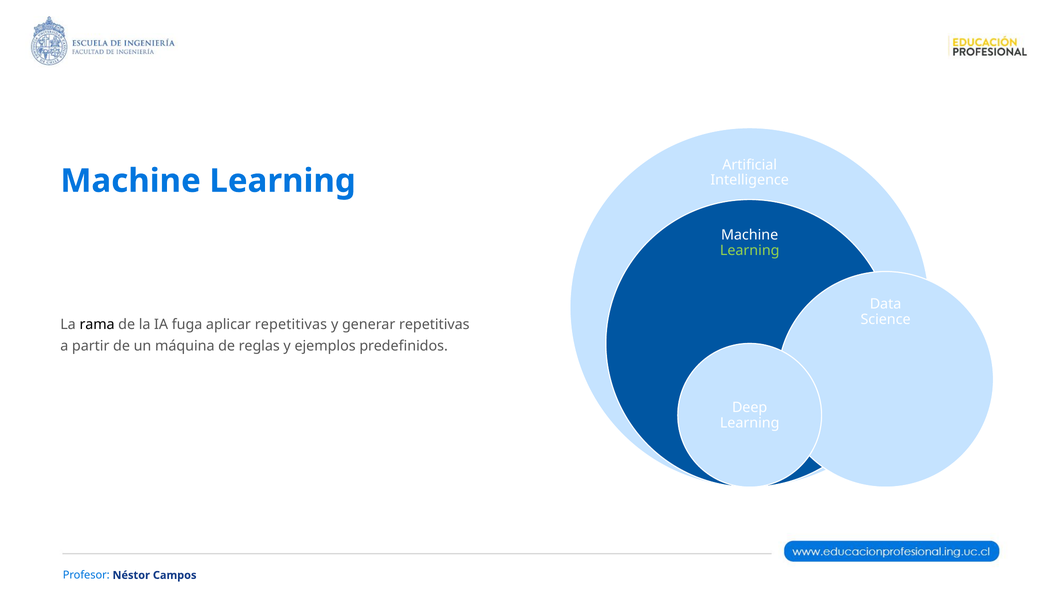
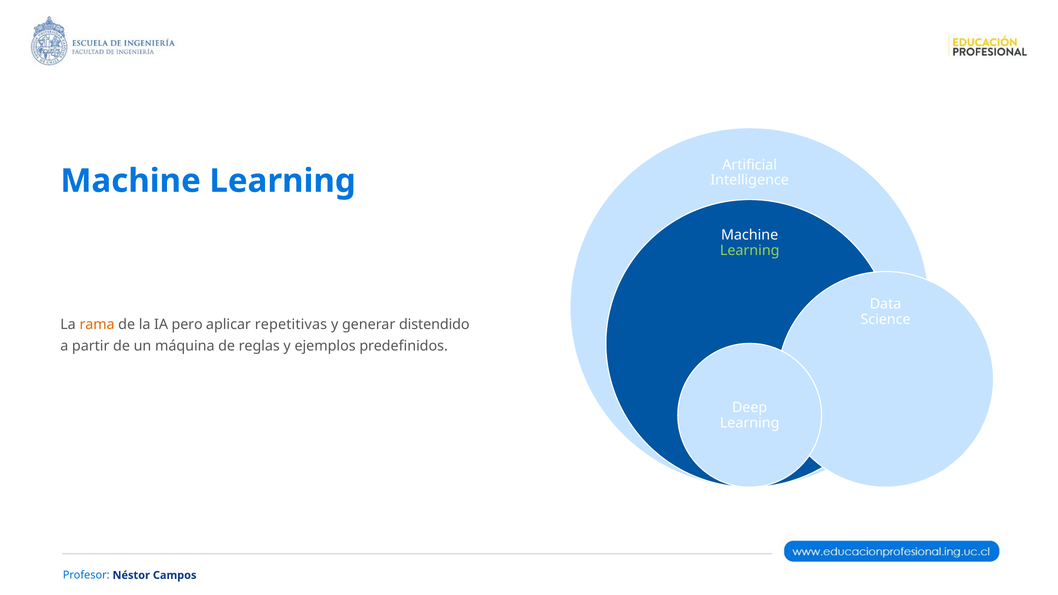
rama colour: black -> orange (97, 325)
fuga: fuga -> pero (187, 325)
generar repetitivas: repetitivas -> distendido (434, 325)
